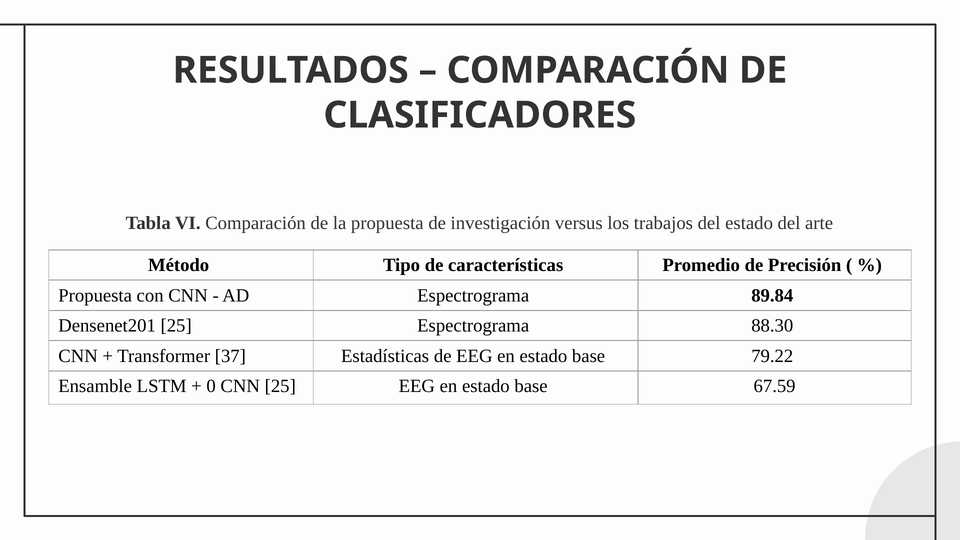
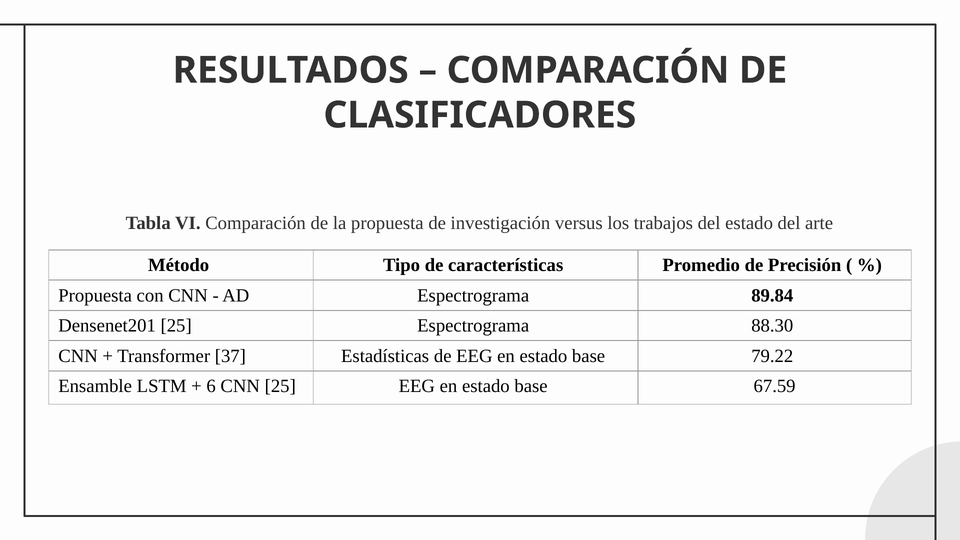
0: 0 -> 6 (211, 386)
